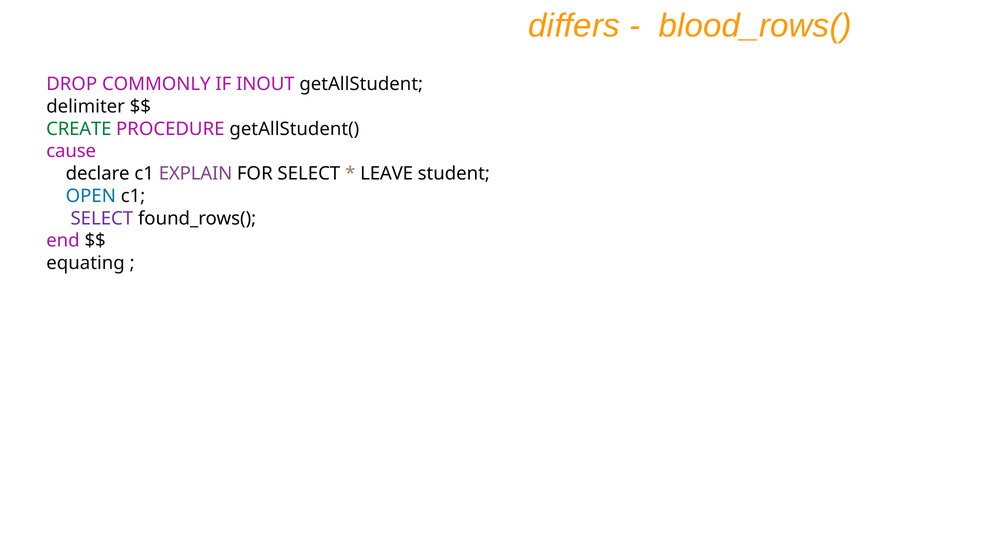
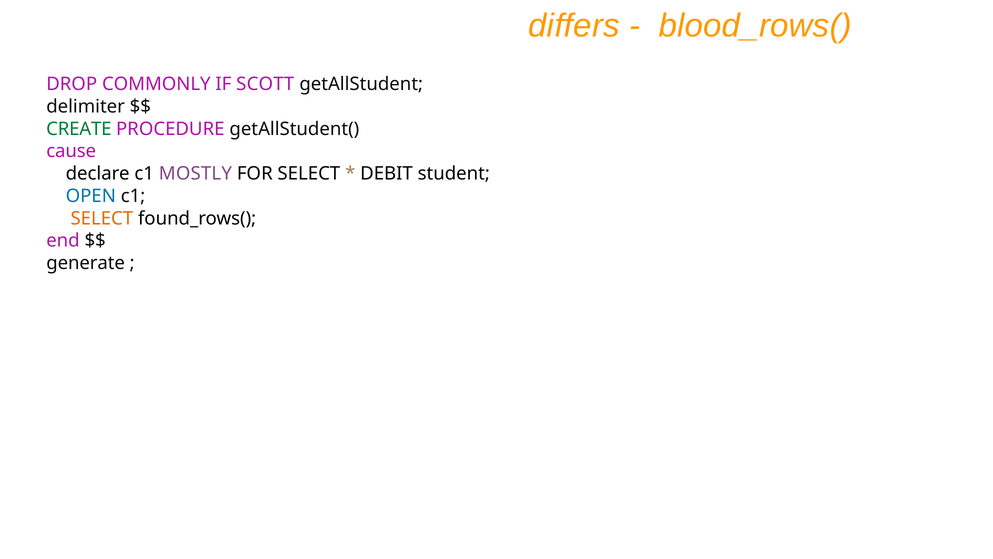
INOUT: INOUT -> SCOTT (265, 84)
EXPLAIN: EXPLAIN -> MOSTLY (195, 174)
LEAVE: LEAVE -> DEBIT (387, 174)
SELECT colour: purple -> orange (102, 218)
equating: equating -> generate (86, 263)
